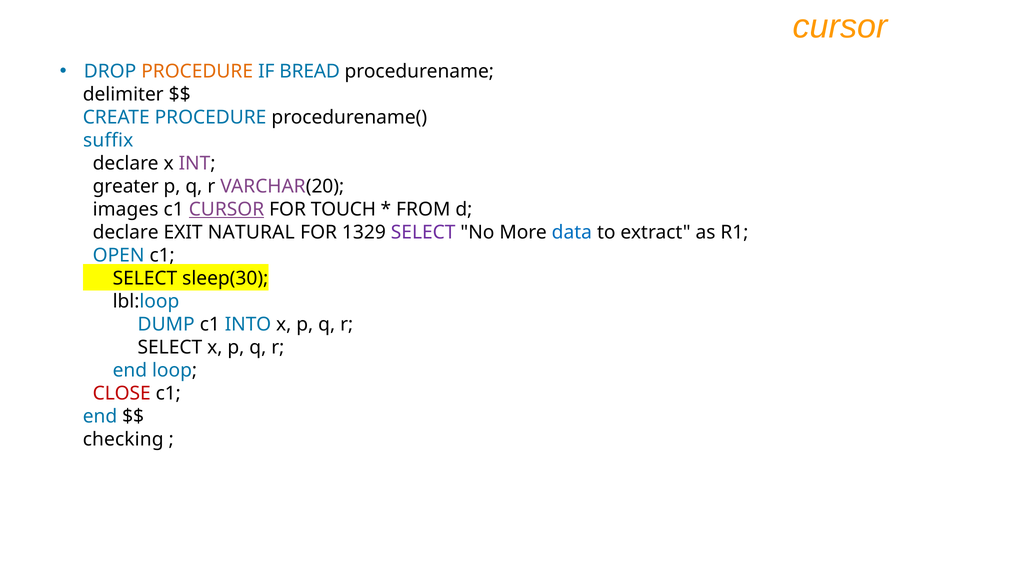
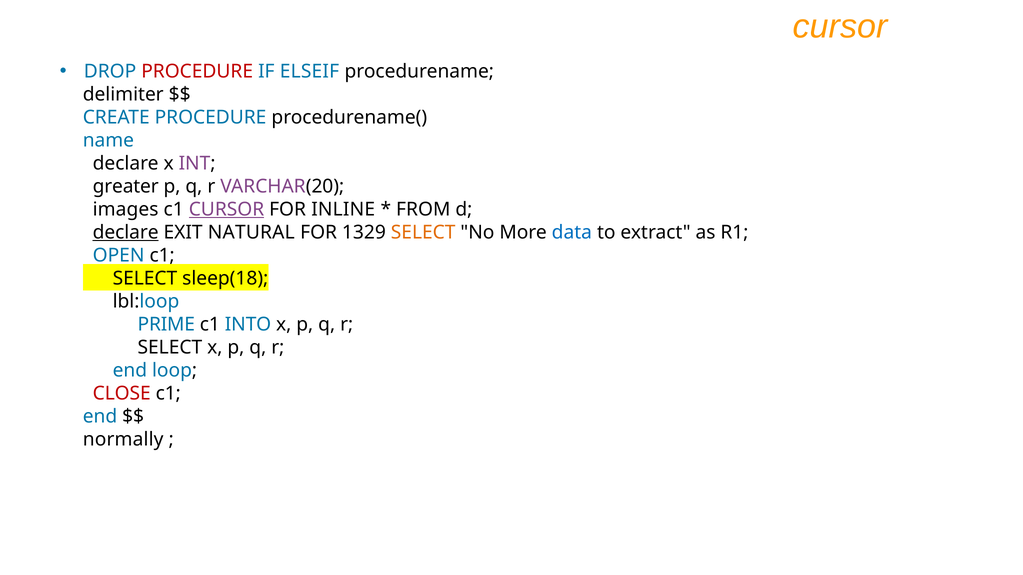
PROCEDURE colour: orange -> red (197, 71)
BREAD: BREAD -> ELSEIF (309, 71)
suffix: suffix -> name (108, 140)
TOUCH: TOUCH -> INLINE (343, 209)
declare underline: none -> present (126, 233)
SELECT colour: purple -> orange (423, 233)
sleep(30: sleep(30 -> sleep(18 (225, 279)
DUMP: DUMP -> PRIME (166, 325)
checking: checking -> normally (123, 440)
